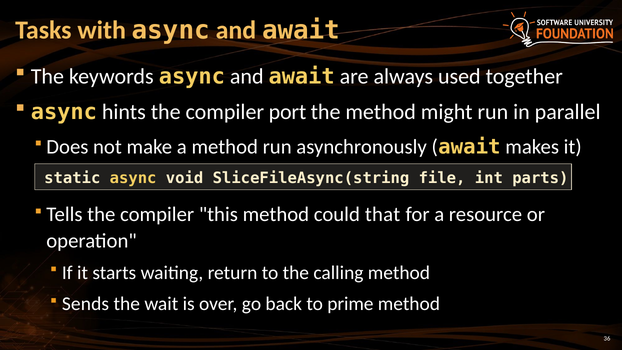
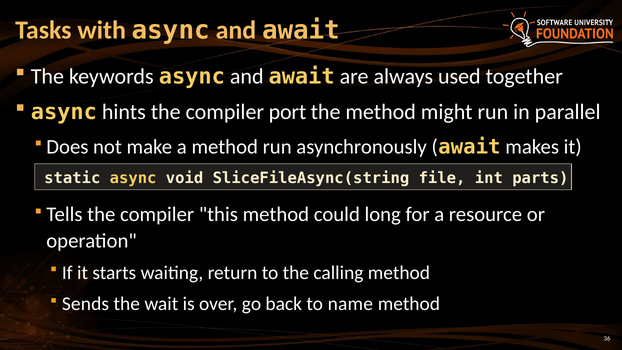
that: that -> long (383, 215)
prime: prime -> name (350, 304)
